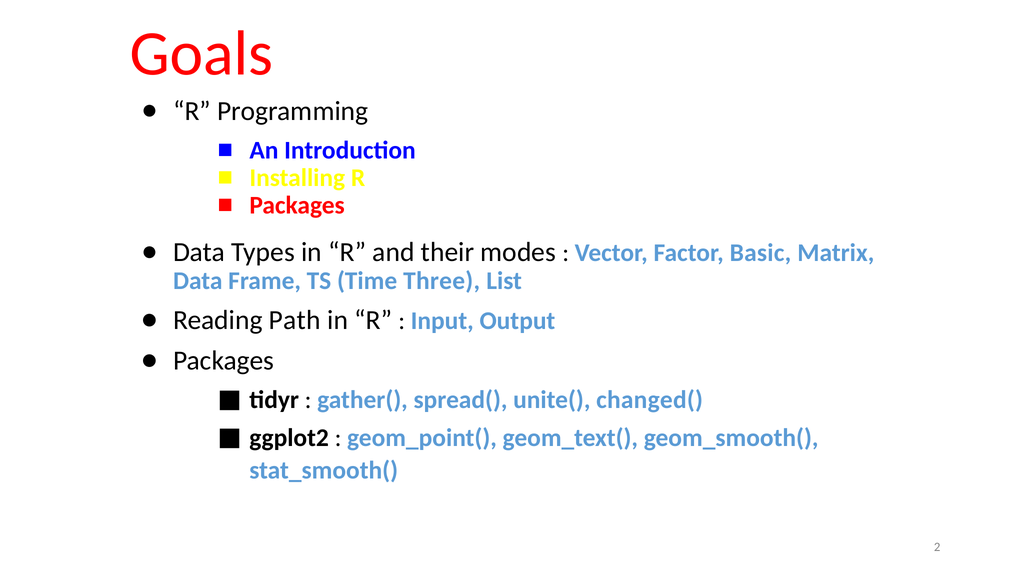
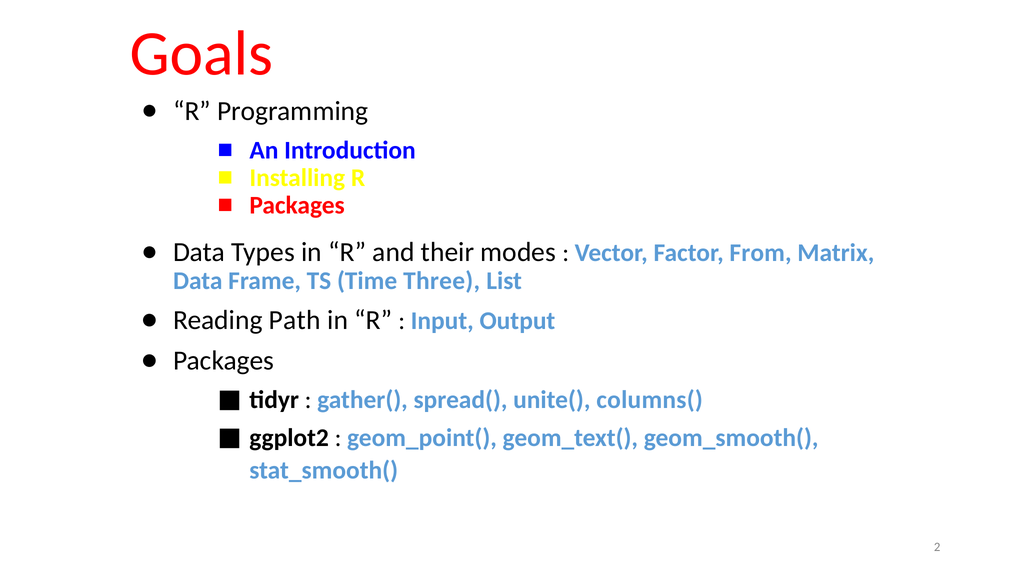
Basic: Basic -> From (761, 253)
changed(: changed( -> columns( (650, 400)
